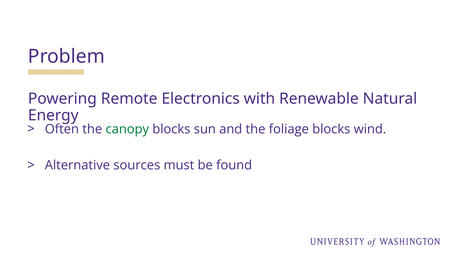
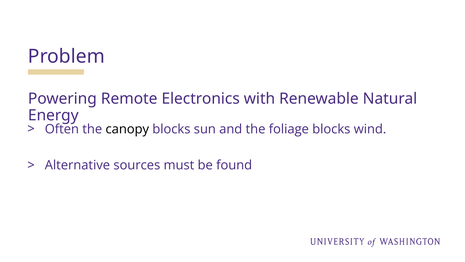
canopy colour: green -> black (127, 129)
